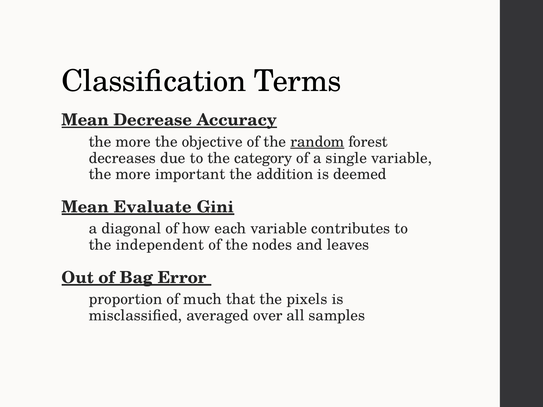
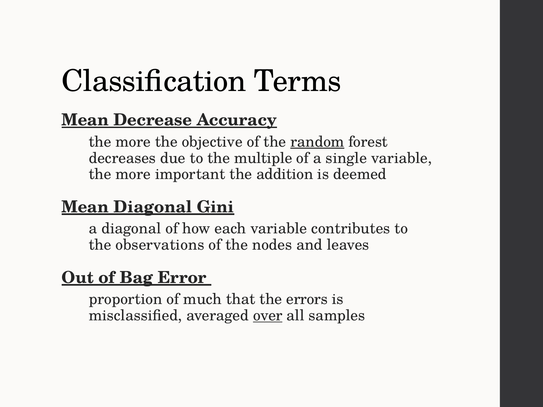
category: category -> multiple (263, 158)
Mean Evaluate: Evaluate -> Diagonal (153, 207)
independent: independent -> observations (160, 245)
pixels: pixels -> errors (307, 299)
over underline: none -> present (268, 316)
